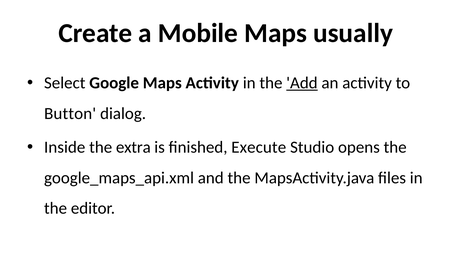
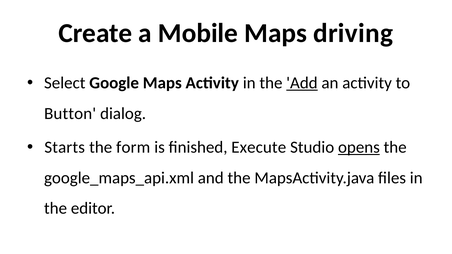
usually: usually -> driving (353, 33)
Inside: Inside -> Starts (65, 148)
extra: extra -> form (133, 148)
opens underline: none -> present (359, 148)
